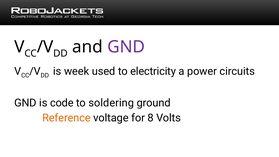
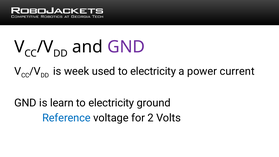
circuits: circuits -> current (237, 71)
code: code -> learn (62, 103)
soldering: soldering -> electricity (111, 103)
Reference colour: orange -> blue (66, 118)
8: 8 -> 2 (151, 118)
